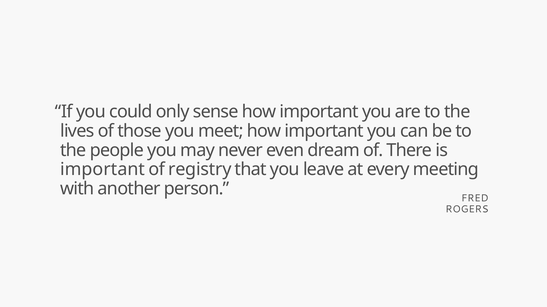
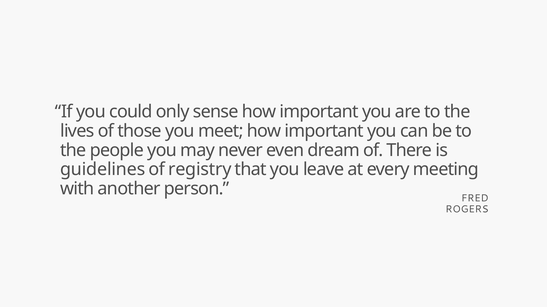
important: important -> guidelines (103, 170)
